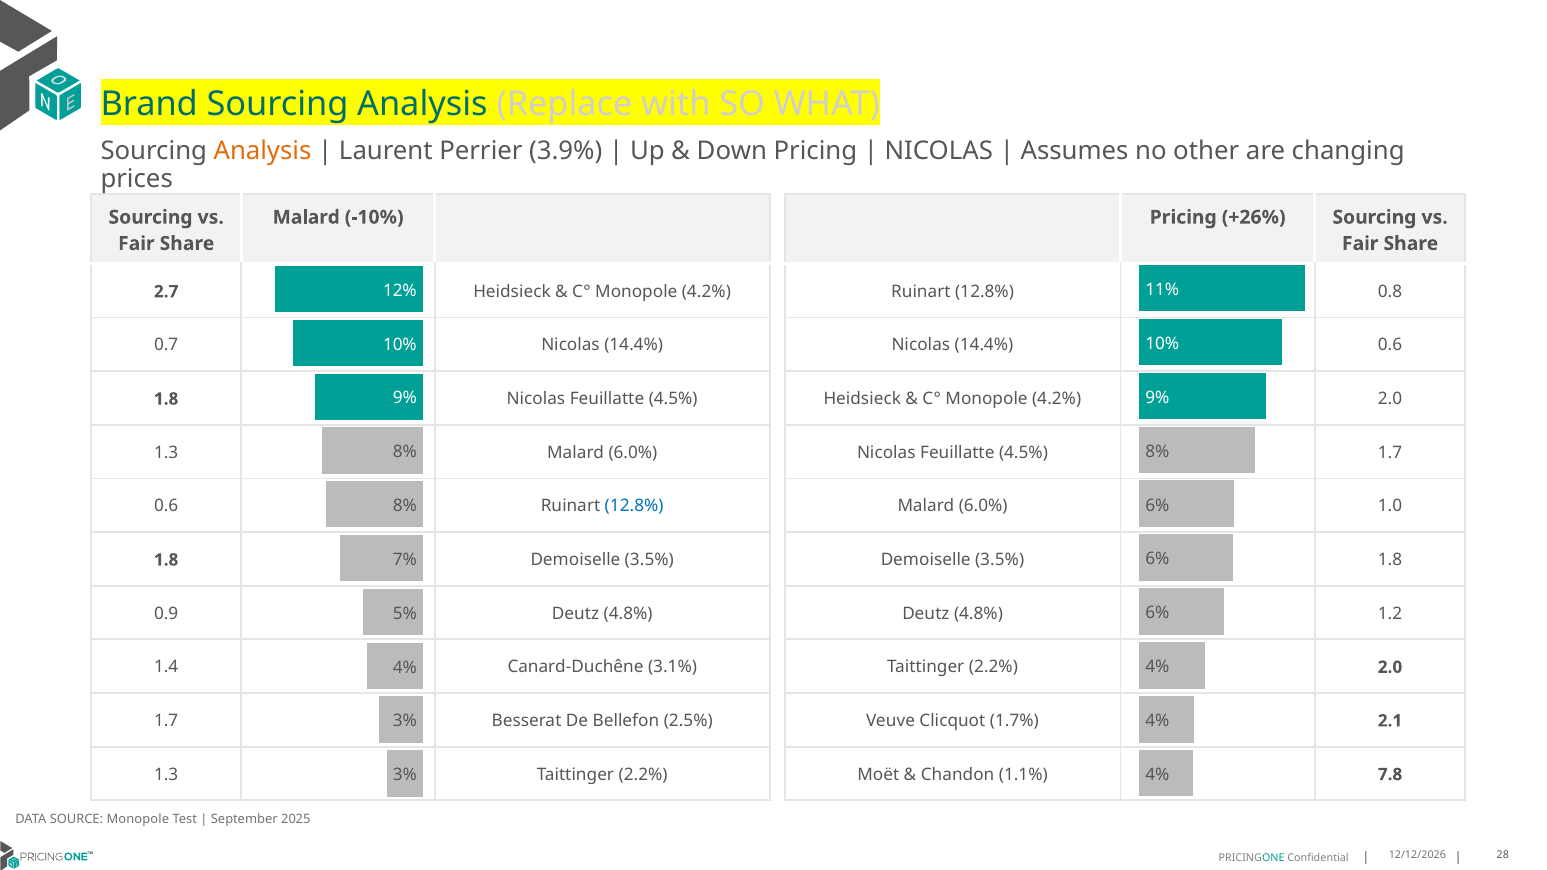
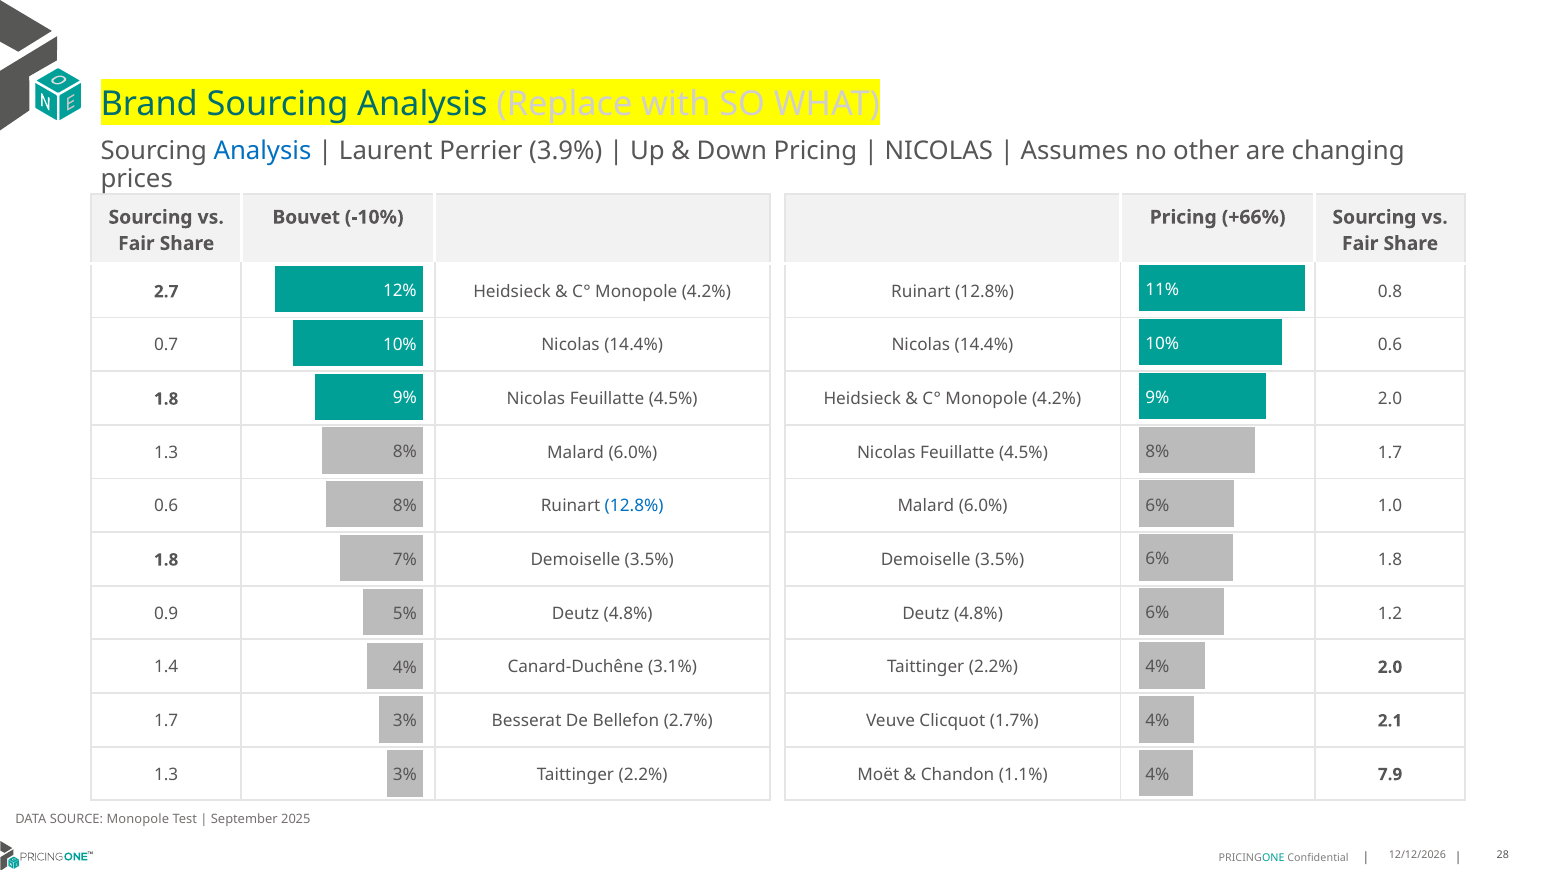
Analysis colour: orange -> blue (262, 151)
Malard: Malard -> Bouvet (306, 217)
+26%: +26% -> +66% (1254, 217)
2.5%: 2.5% -> 2.7% (688, 721)
7.8: 7.8 -> 7.9 (1390, 775)
